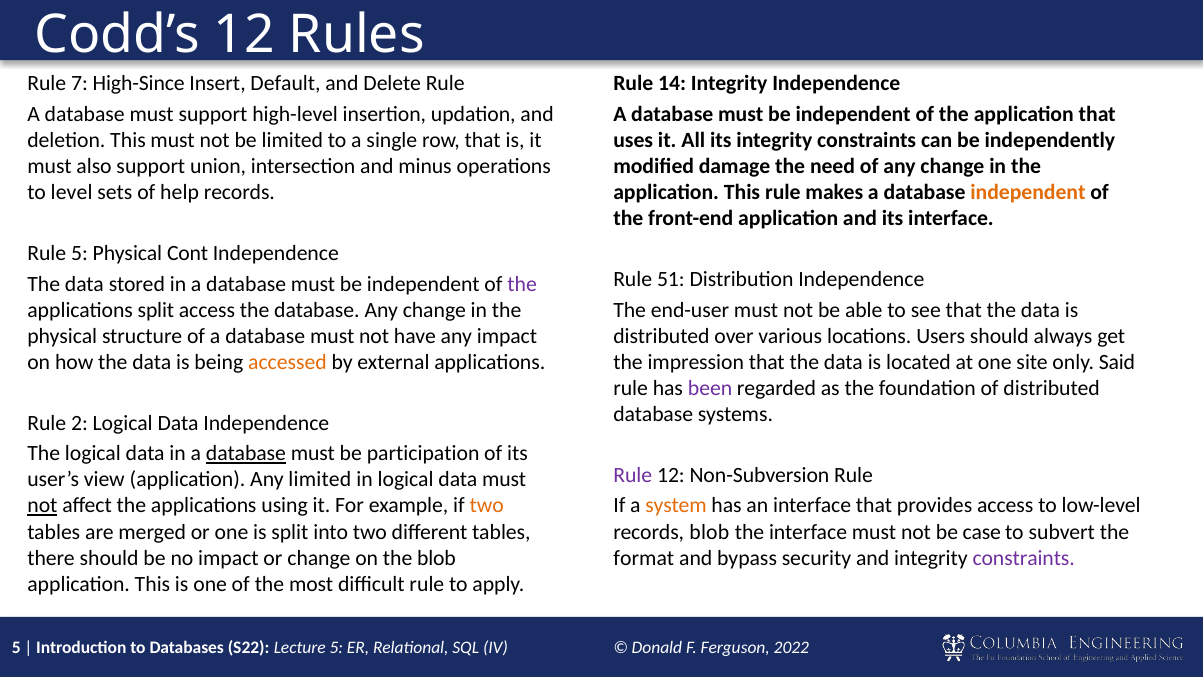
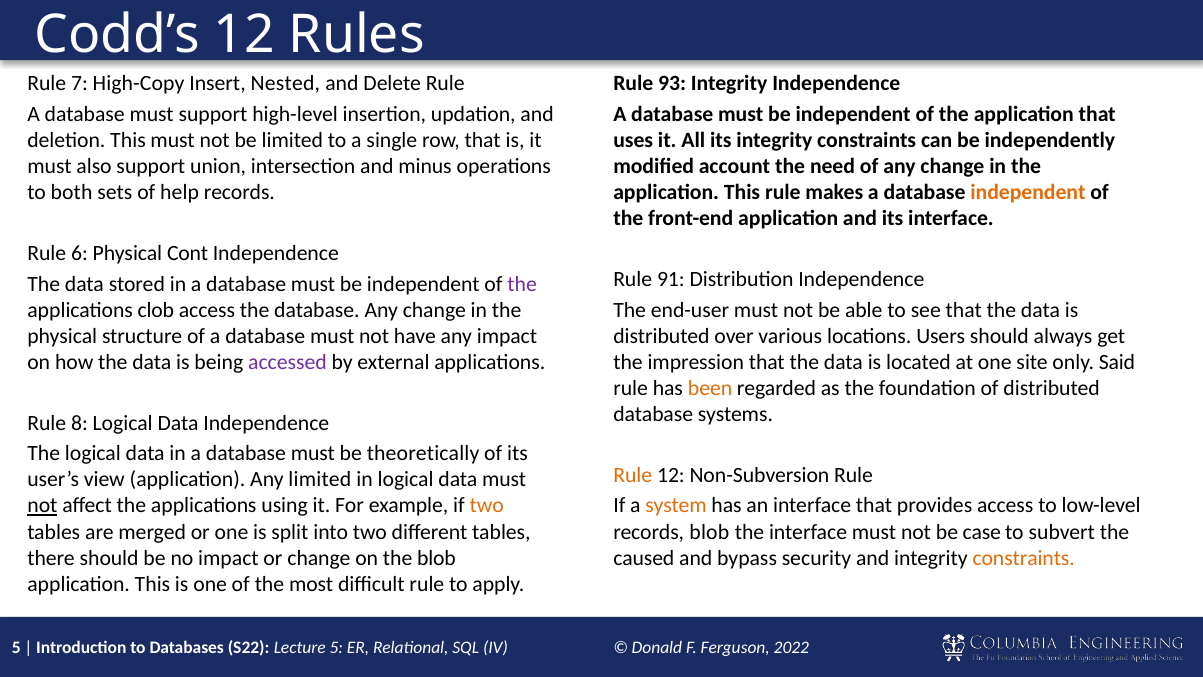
High-Since: High-Since -> High-Copy (139, 84)
Default: Default -> Nested (285, 84)
14: 14 -> 93 (672, 84)
damage: damage -> account (734, 166)
level: level -> both (72, 192)
Rule 5: 5 -> 6 (80, 253)
51: 51 -> 91 (671, 279)
applications split: split -> clob (156, 310)
accessed colour: orange -> purple (287, 362)
been colour: purple -> orange (710, 388)
2: 2 -> 8 (80, 423)
database underline: present -> none (246, 453)
participation: participation -> theoretically (423, 453)
Rule colour: purple -> orange (633, 475)
format: format -> caused (644, 558)
constraints colour: purple -> orange (1024, 558)
